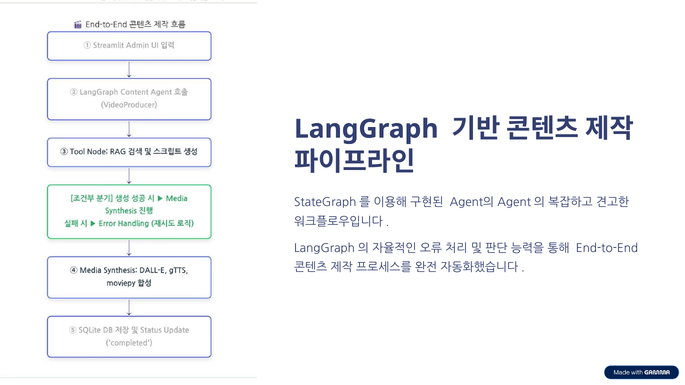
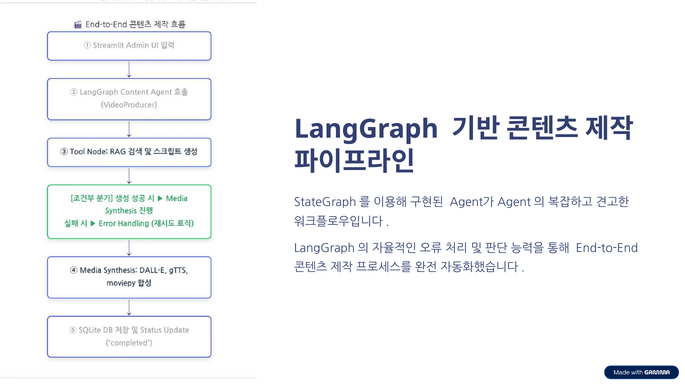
Agent의: Agent의 -> Agent가 (472, 203)
